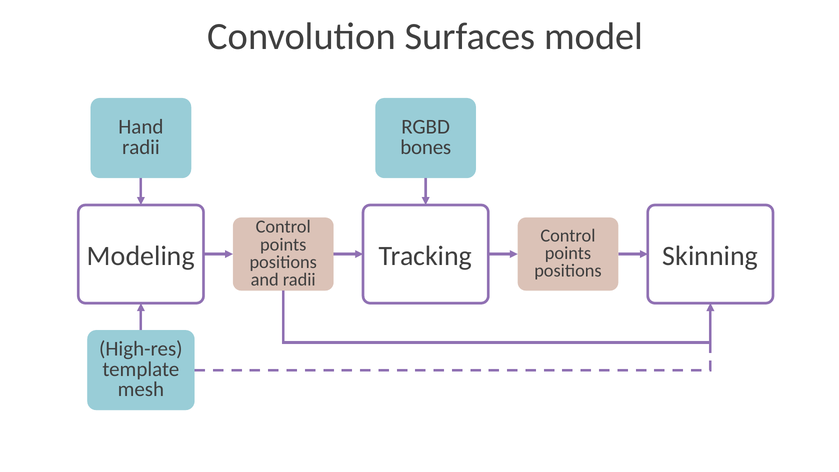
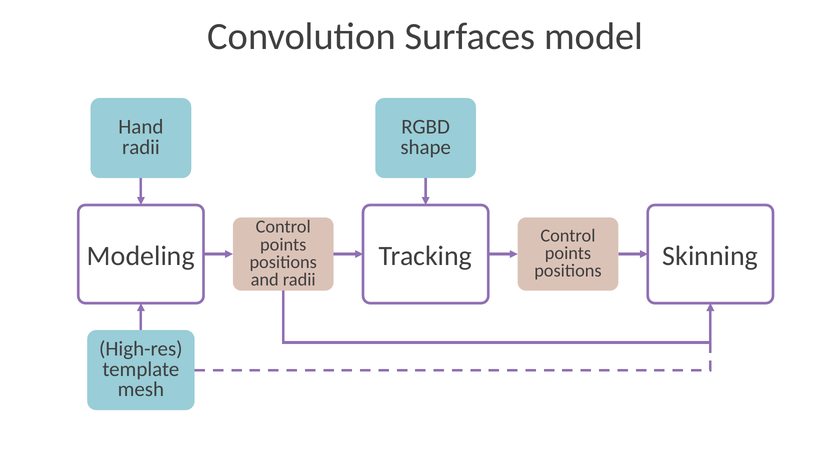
bones: bones -> shape (426, 147)
